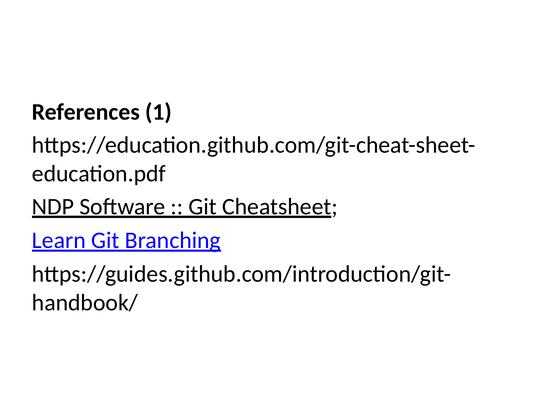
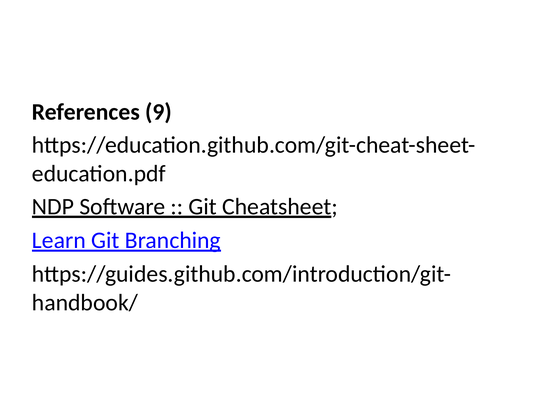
1: 1 -> 9 (159, 112)
